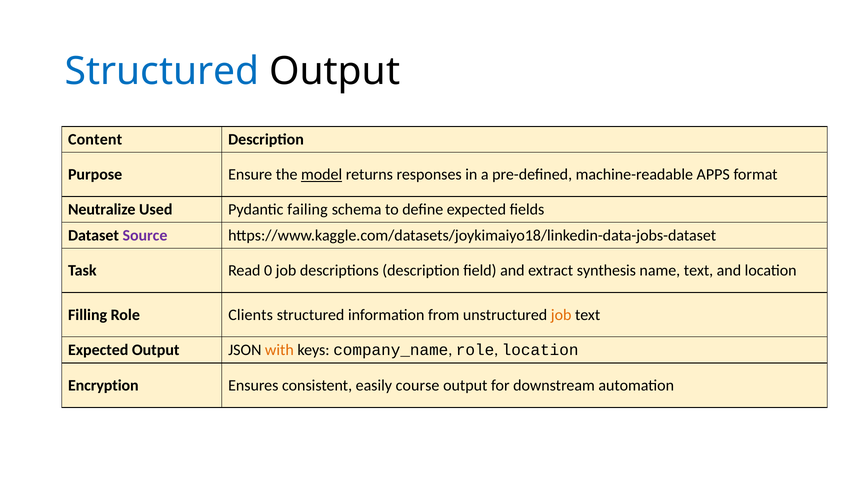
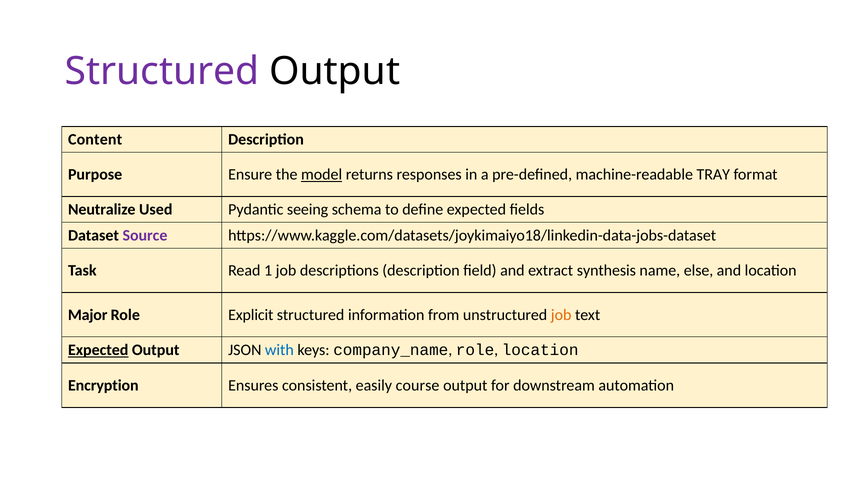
Structured colour: blue -> purple (162, 72)
APPS: APPS -> TRAY (713, 175)
failing: failing -> seeing (308, 210)
0: 0 -> 1 (268, 271)
name text: text -> else (699, 271)
Filling: Filling -> Major (88, 315)
Clients: Clients -> Explicit (251, 315)
Expected underline: none -> present (98, 350)
with colour: orange -> blue (279, 350)
